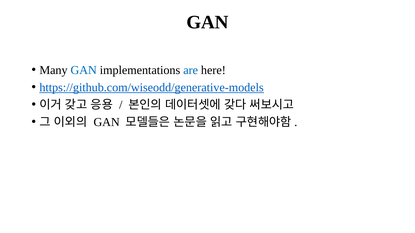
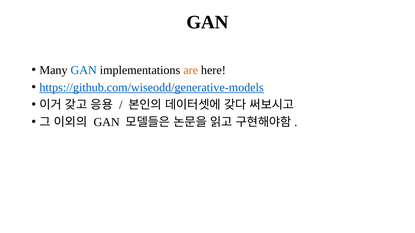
are colour: blue -> orange (191, 70)
